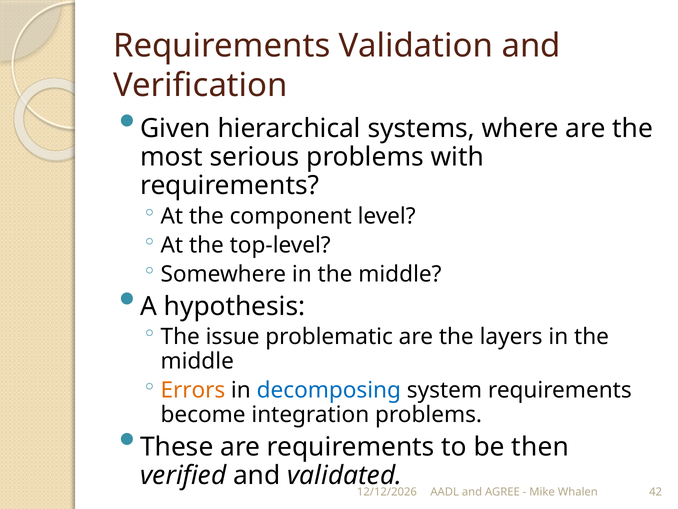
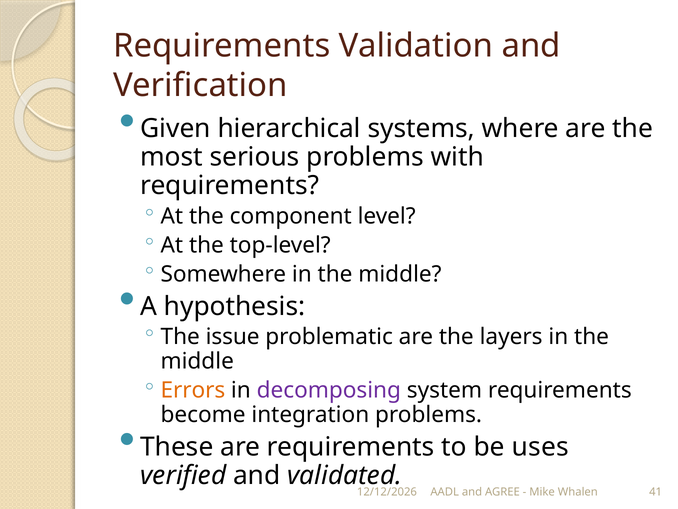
decomposing colour: blue -> purple (329, 390)
then: then -> uses (540, 446)
42: 42 -> 41 (656, 492)
